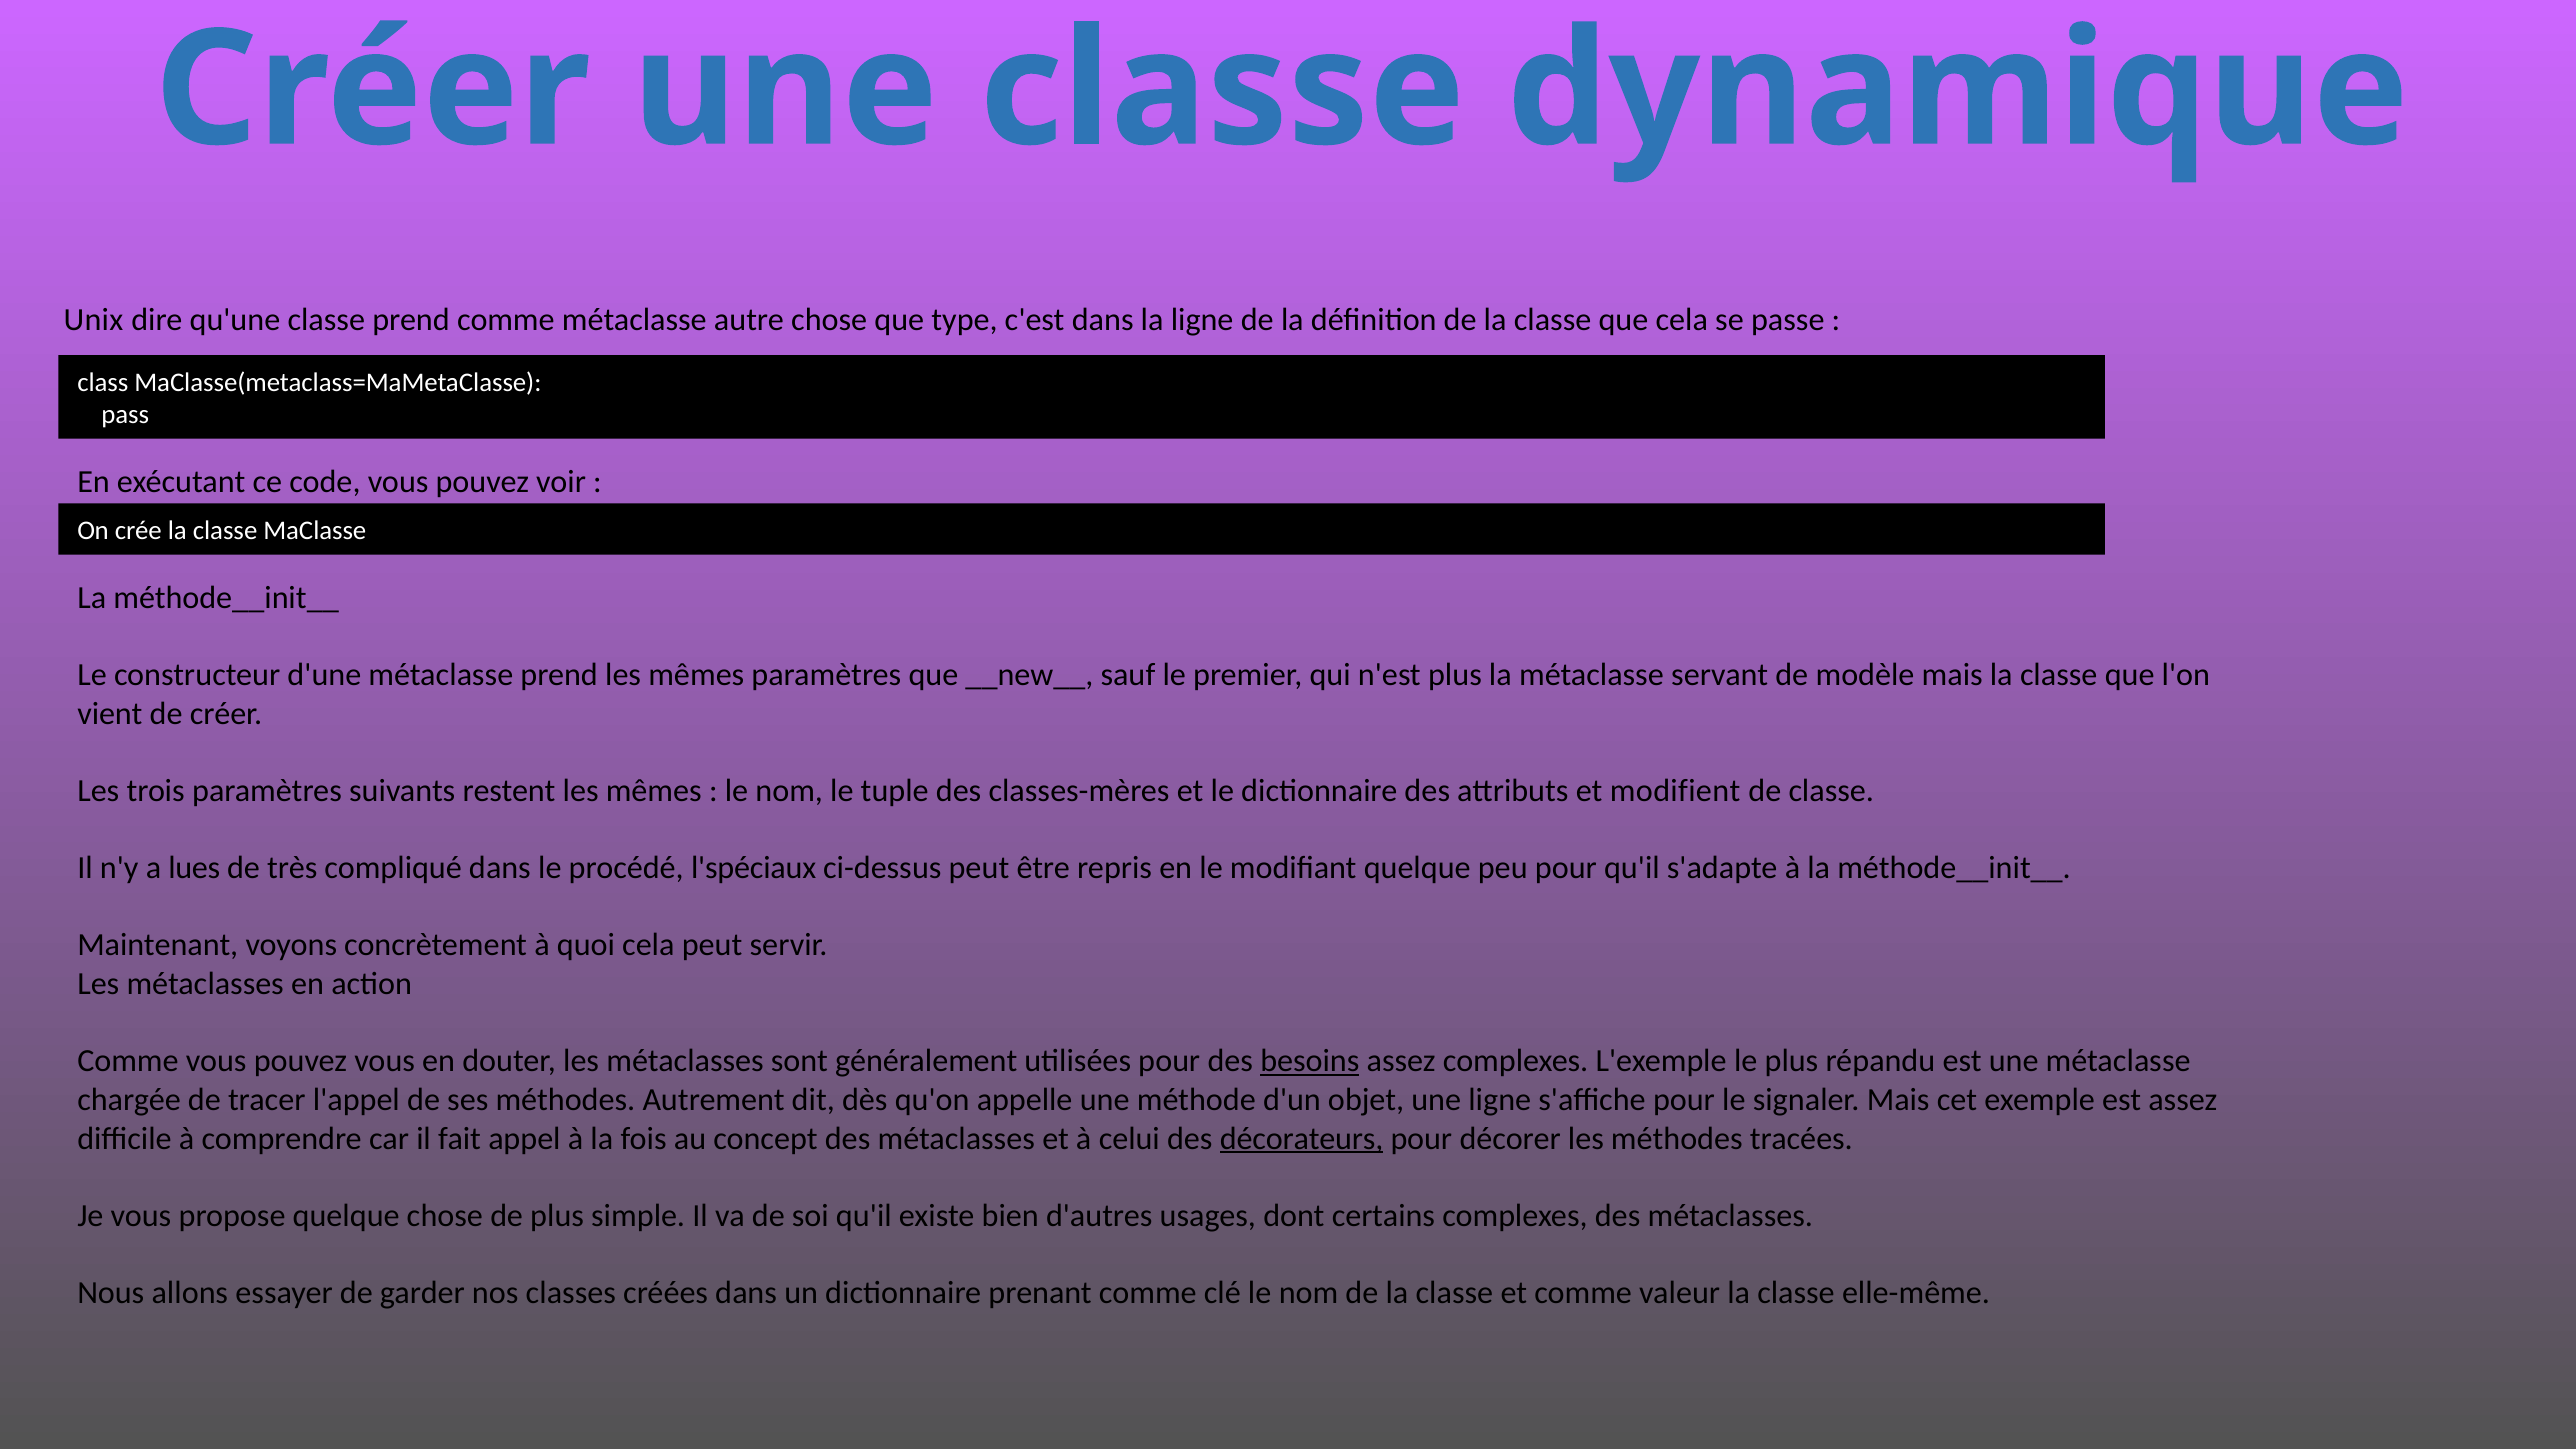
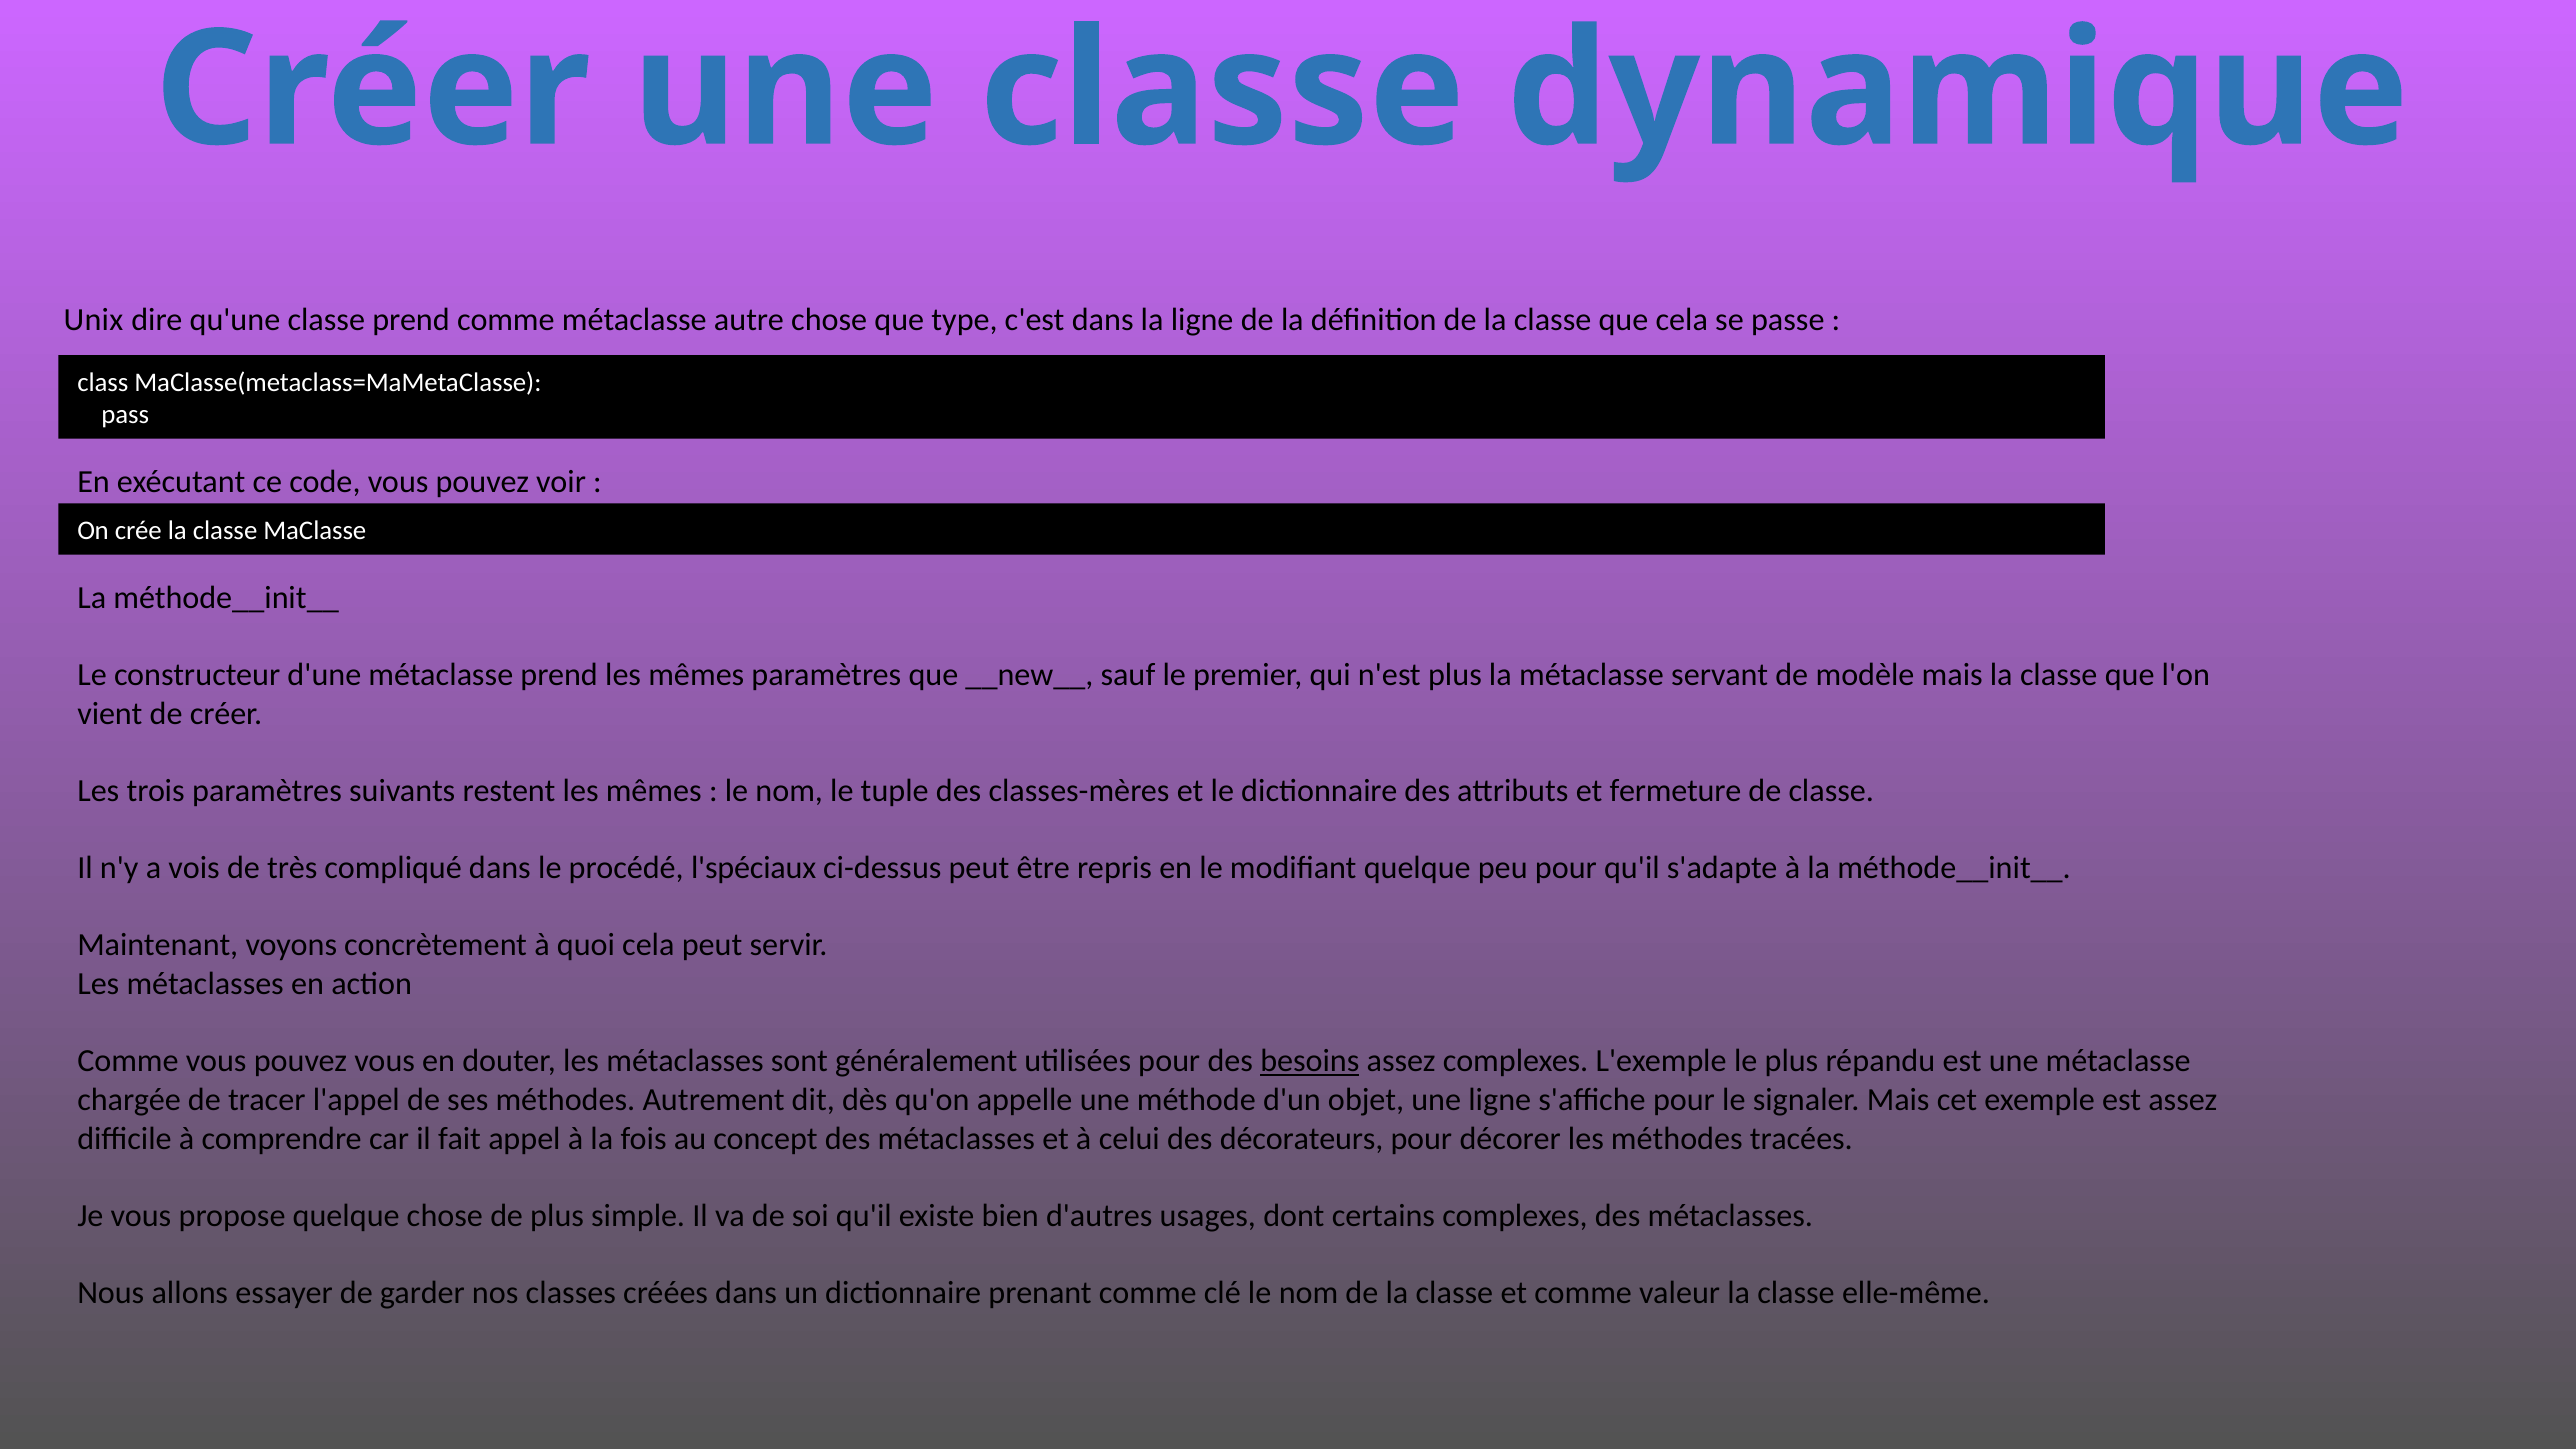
modifient: modifient -> fermeture (1675, 791)
lues: lues -> vois (194, 868)
décorateurs underline: present -> none (1302, 1139)
